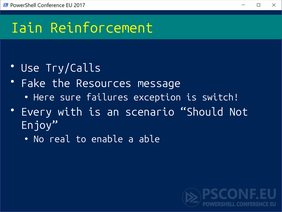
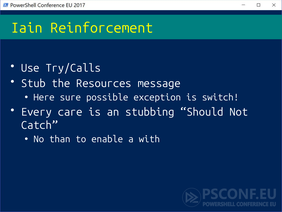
Fake: Fake -> Stub (33, 83)
failures: failures -> possible (107, 97)
with: with -> care (70, 112)
scenario: scenario -> stubbing (150, 112)
Enjoy: Enjoy -> Catch (40, 125)
real: real -> than (60, 139)
able: able -> with (149, 139)
